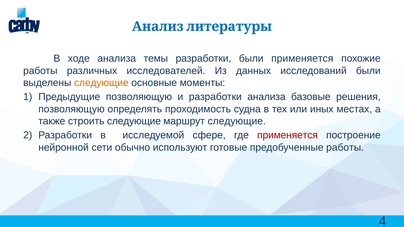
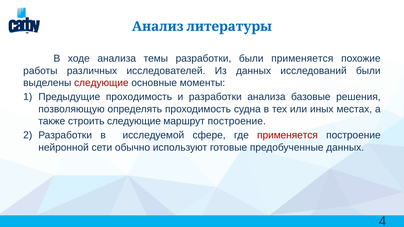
следующие colour: orange -> red (101, 83)
Предыдущие позволяющую: позволяющую -> проходимость (139, 97)
маршрут следующие: следующие -> построение (237, 121)
предобученные работы: работы -> данных (345, 148)
